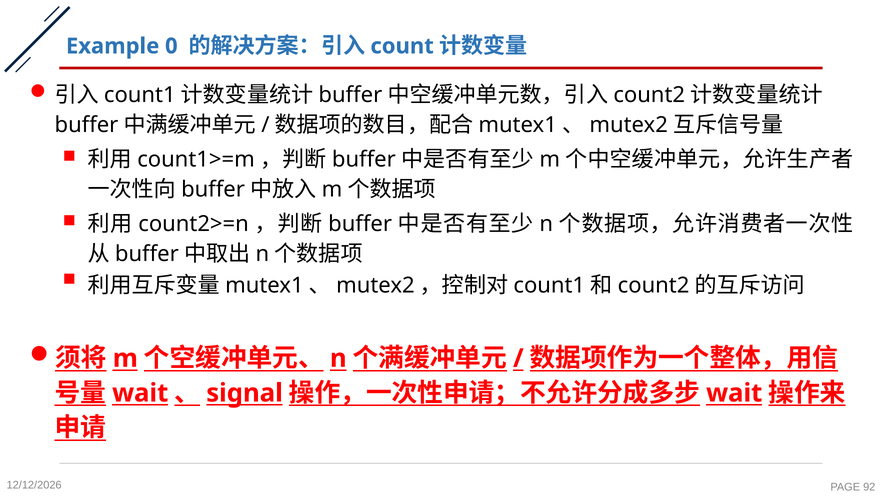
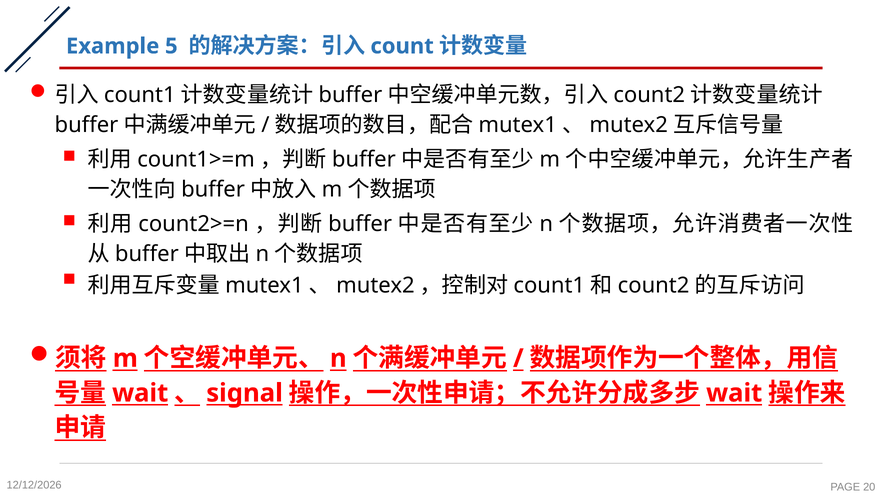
0: 0 -> 5 (171, 46)
92: 92 -> 20 (869, 487)
